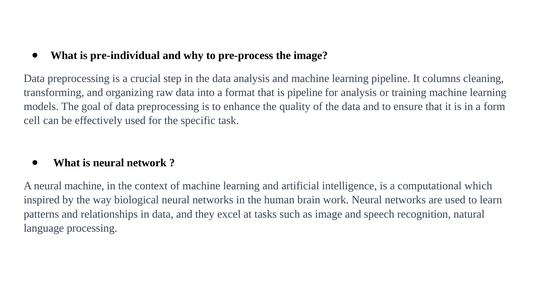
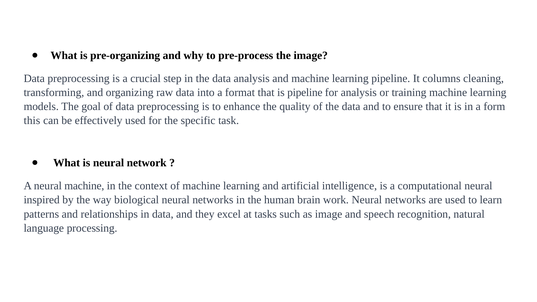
pre-individual: pre-individual -> pre-organizing (125, 55)
cell: cell -> this (32, 121)
computational which: which -> neural (478, 186)
